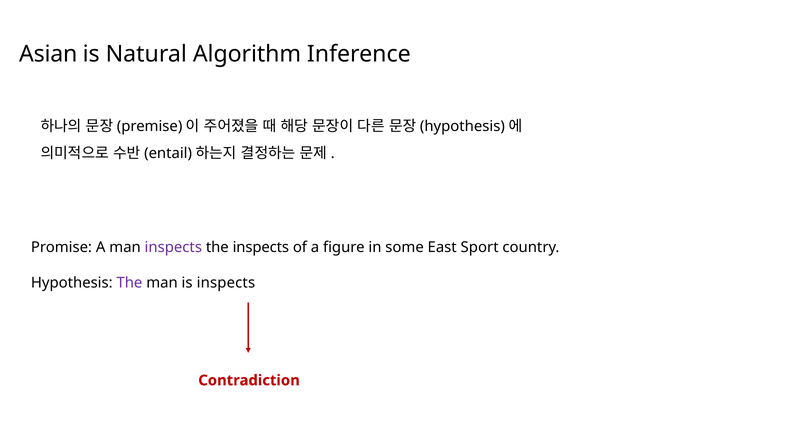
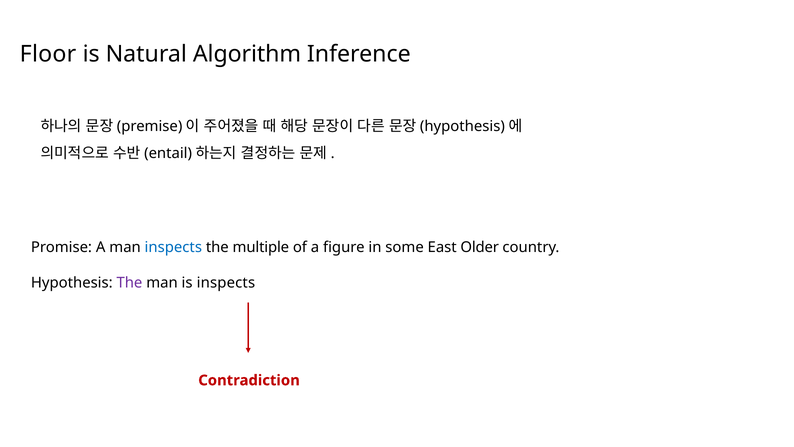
Asian: Asian -> Floor (48, 54)
inspects colour: purple -> blue (173, 247)
the inspects: inspects -> multiple (261, 247)
Sport: Sport -> Older (480, 247)
